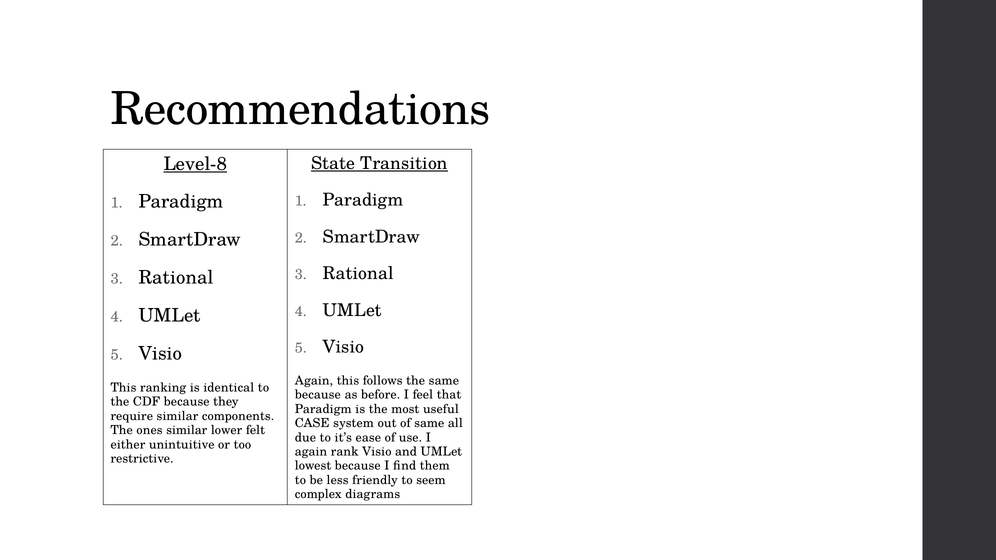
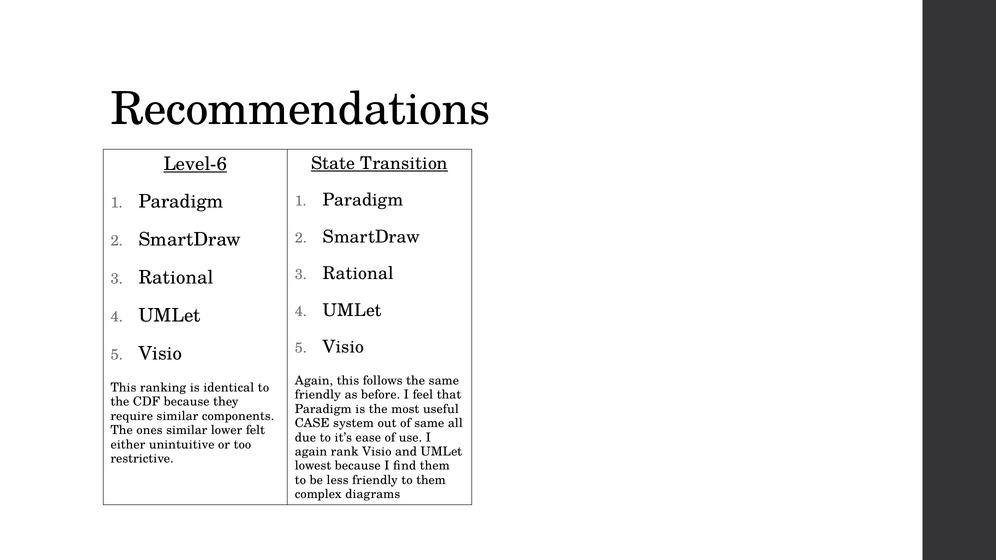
Level-8: Level-8 -> Level-6 (195, 164)
because: because -> friendly (318, 395)
to seem: seem -> them (431, 480)
